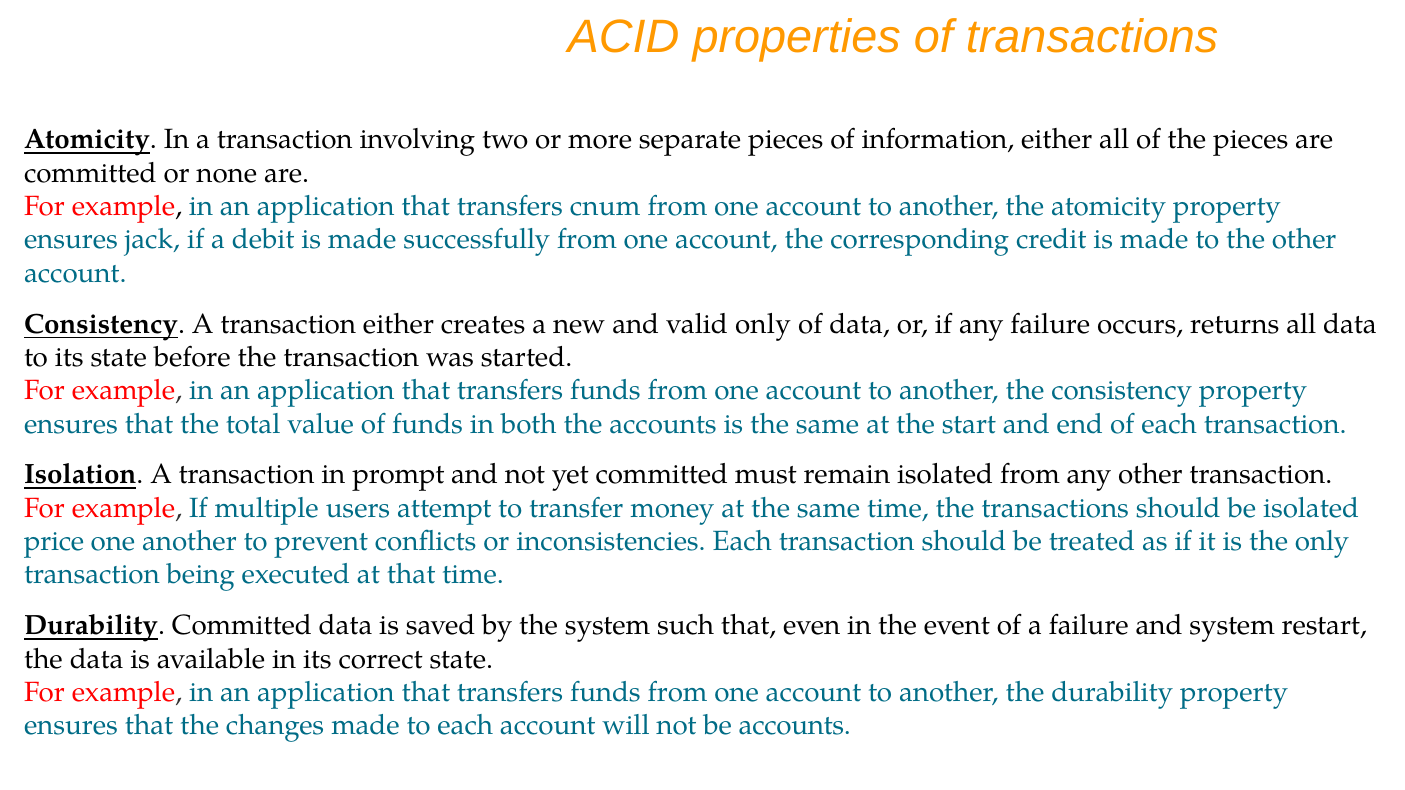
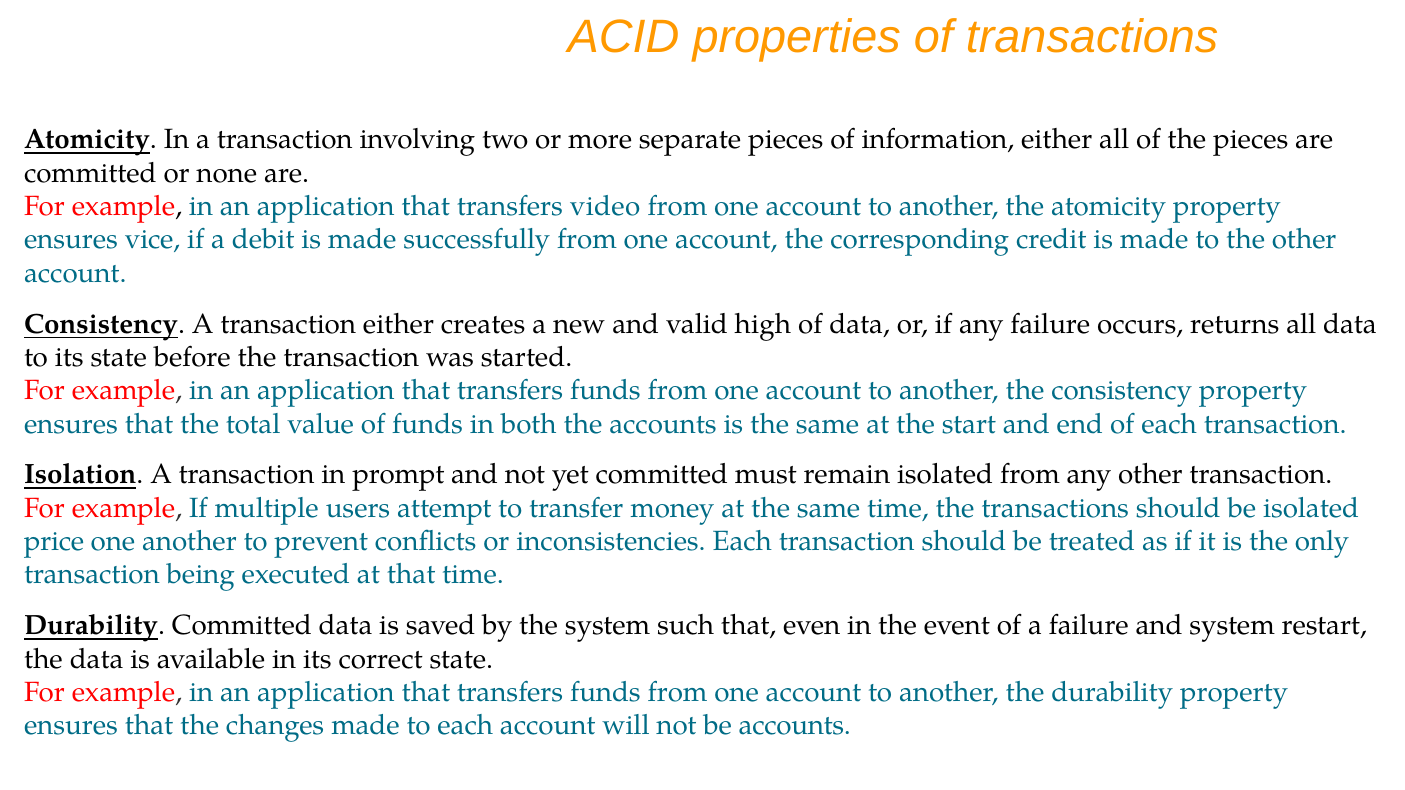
cnum: cnum -> video (605, 206)
jack: jack -> vice (153, 240)
valid only: only -> high (763, 324)
